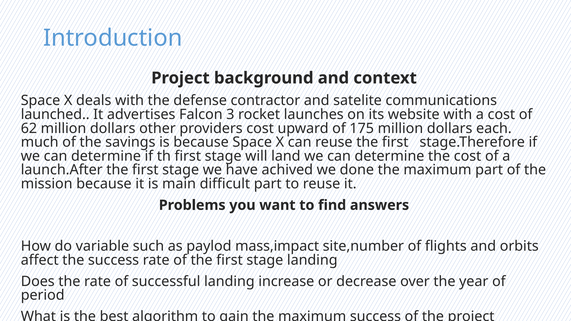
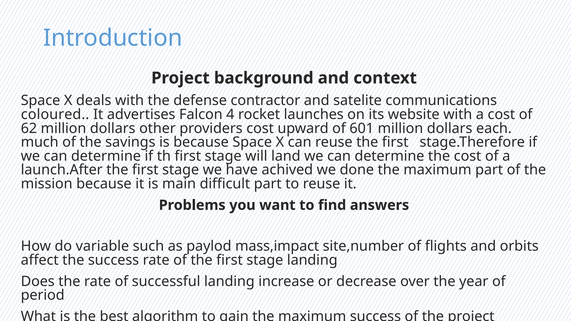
launched: launched -> coloured (55, 115)
3: 3 -> 4 (230, 115)
175: 175 -> 601 (362, 128)
